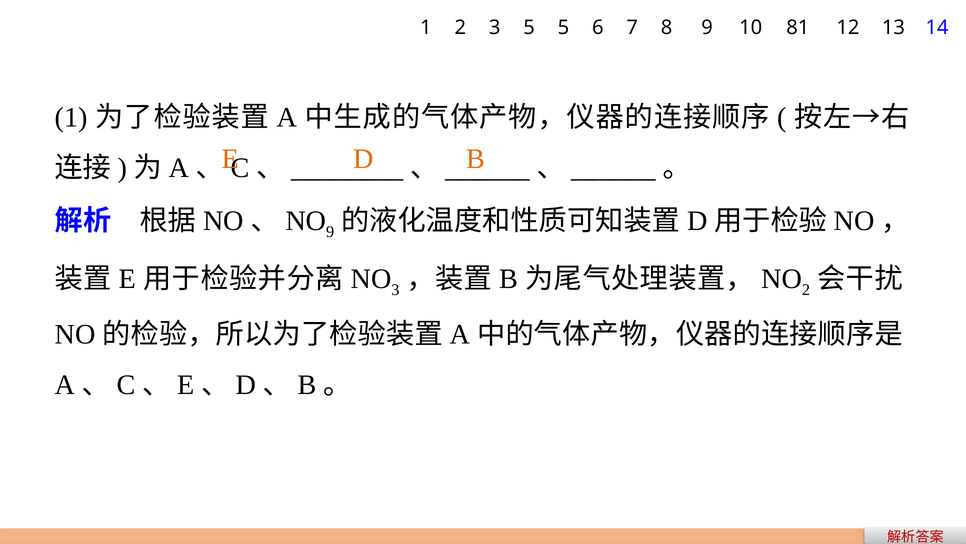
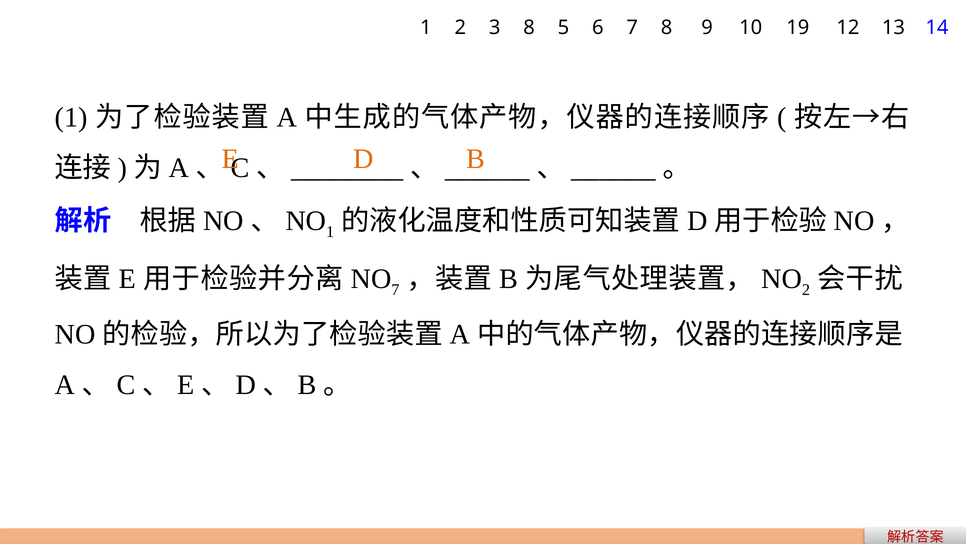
3 5: 5 -> 8 (529, 28)
81: 81 -> 19 (798, 28)
9: 9 -> 1 (330, 232)
3: 3 -> 7 (395, 290)
